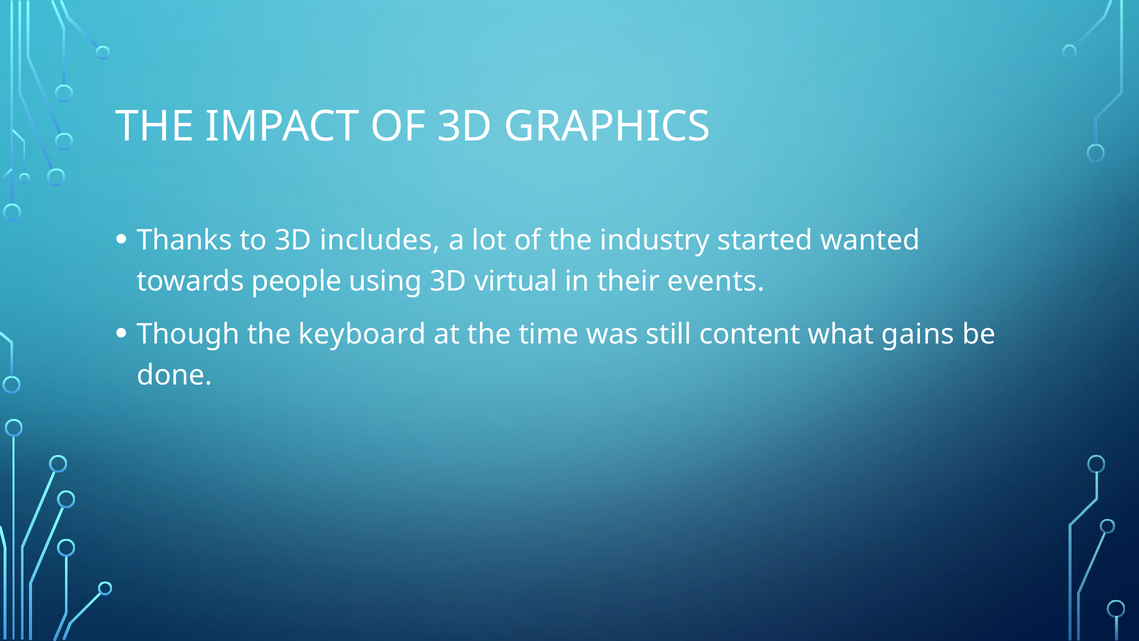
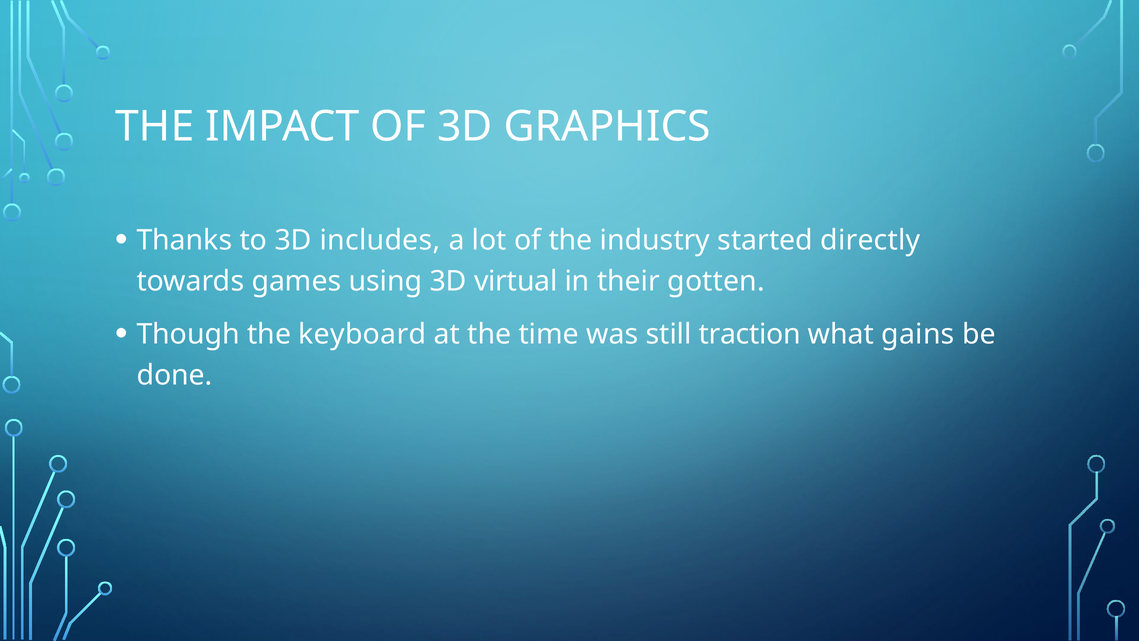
wanted: wanted -> directly (870, 240)
people: people -> games (296, 281)
events: events -> gotten (716, 281)
content: content -> traction (750, 334)
